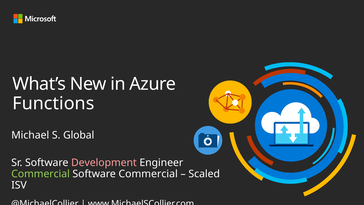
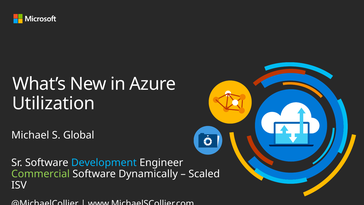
Functions: Functions -> Utilization (54, 103)
Development colour: pink -> light blue (104, 162)
Software Commercial: Commercial -> Dynamically (148, 174)
